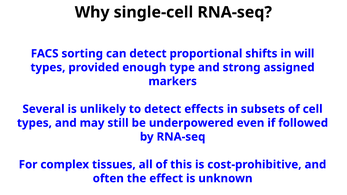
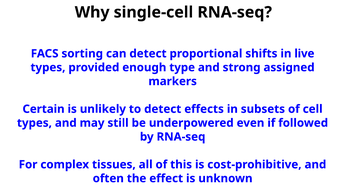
will: will -> live (304, 54)
Several: Several -> Certain (44, 109)
